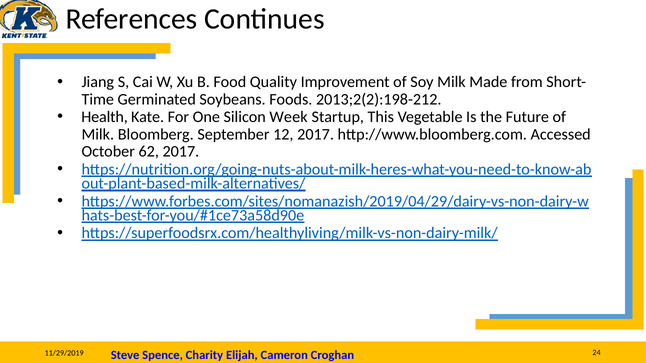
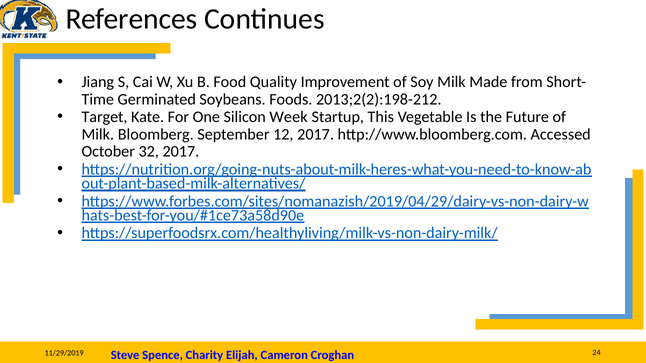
Health: Health -> Target (104, 117)
62: 62 -> 32 (149, 152)
